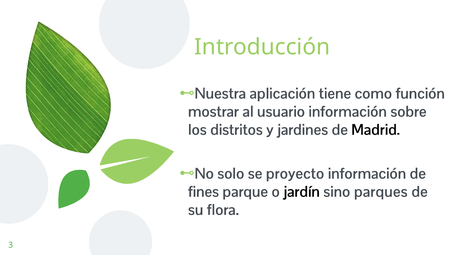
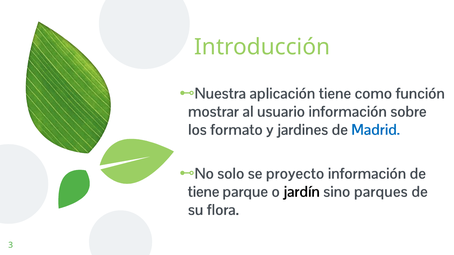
distritos: distritos -> formato (236, 130)
Madrid colour: black -> blue (376, 130)
fines: fines -> tiene (204, 192)
